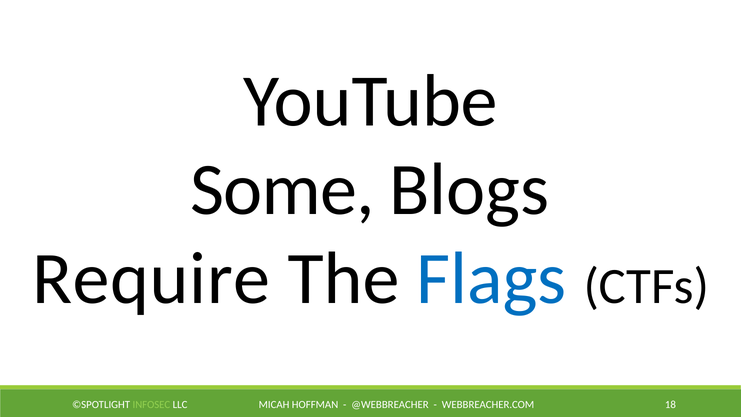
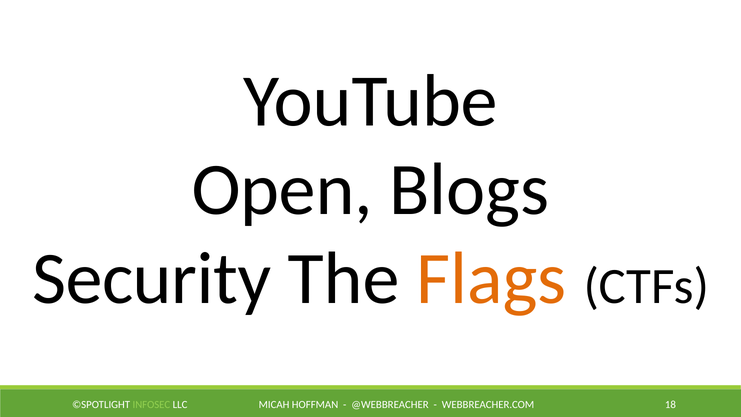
Some: Some -> Open (282, 190)
Require: Require -> Security (152, 279)
Flags colour: blue -> orange (491, 279)
